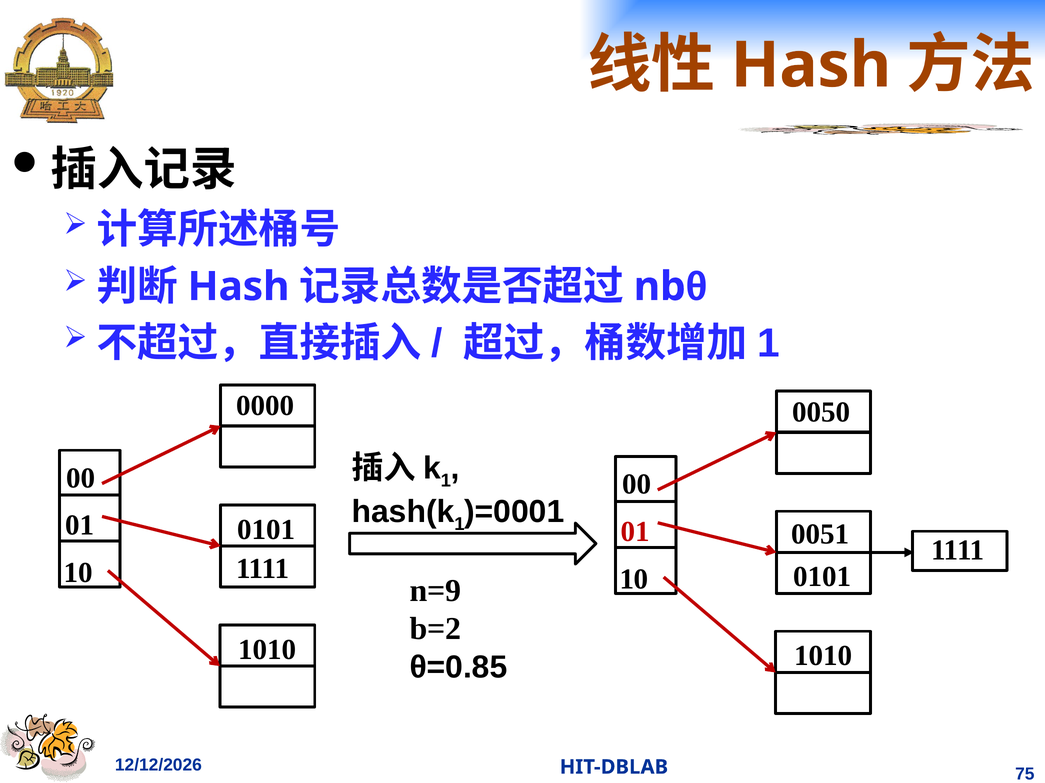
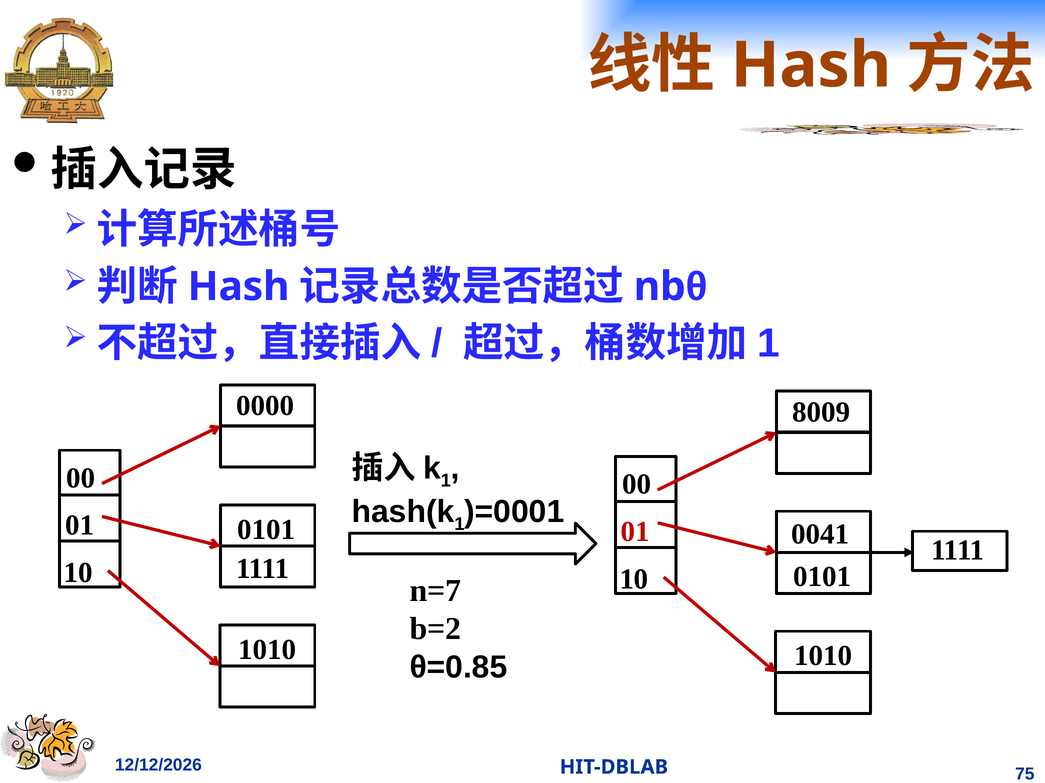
0050: 0050 -> 8009 (821, 412)
0051: 0051 -> 0041 (820, 534)
n=9: n=9 -> n=7 (435, 591)
